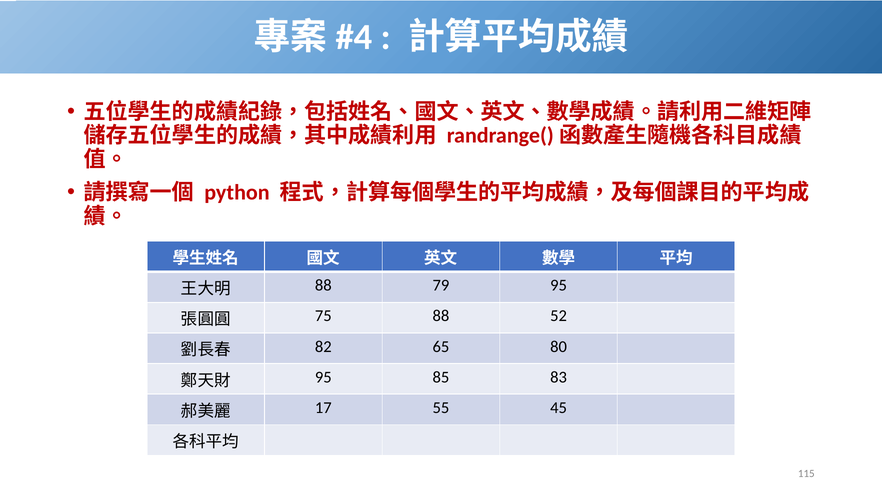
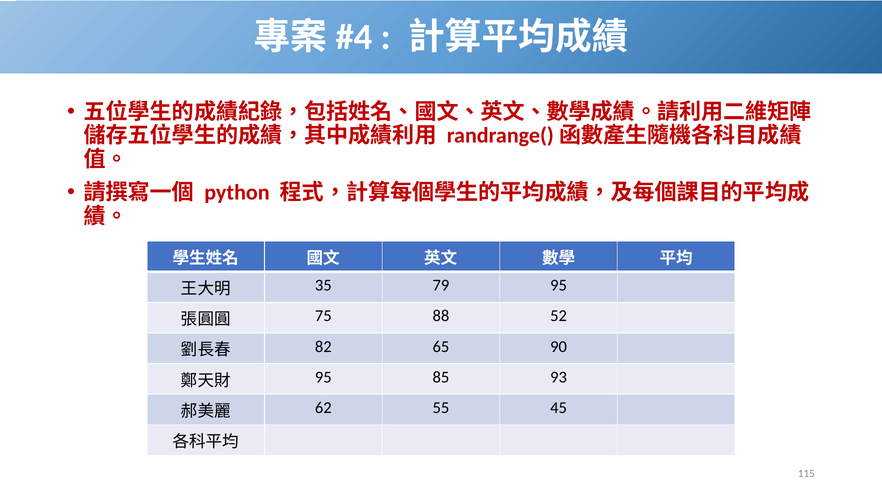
88: 88 -> 35 (323, 285)
80: 80 -> 90 (559, 347)
83: 83 -> 93 (559, 377)
17: 17 -> 62 (323, 408)
